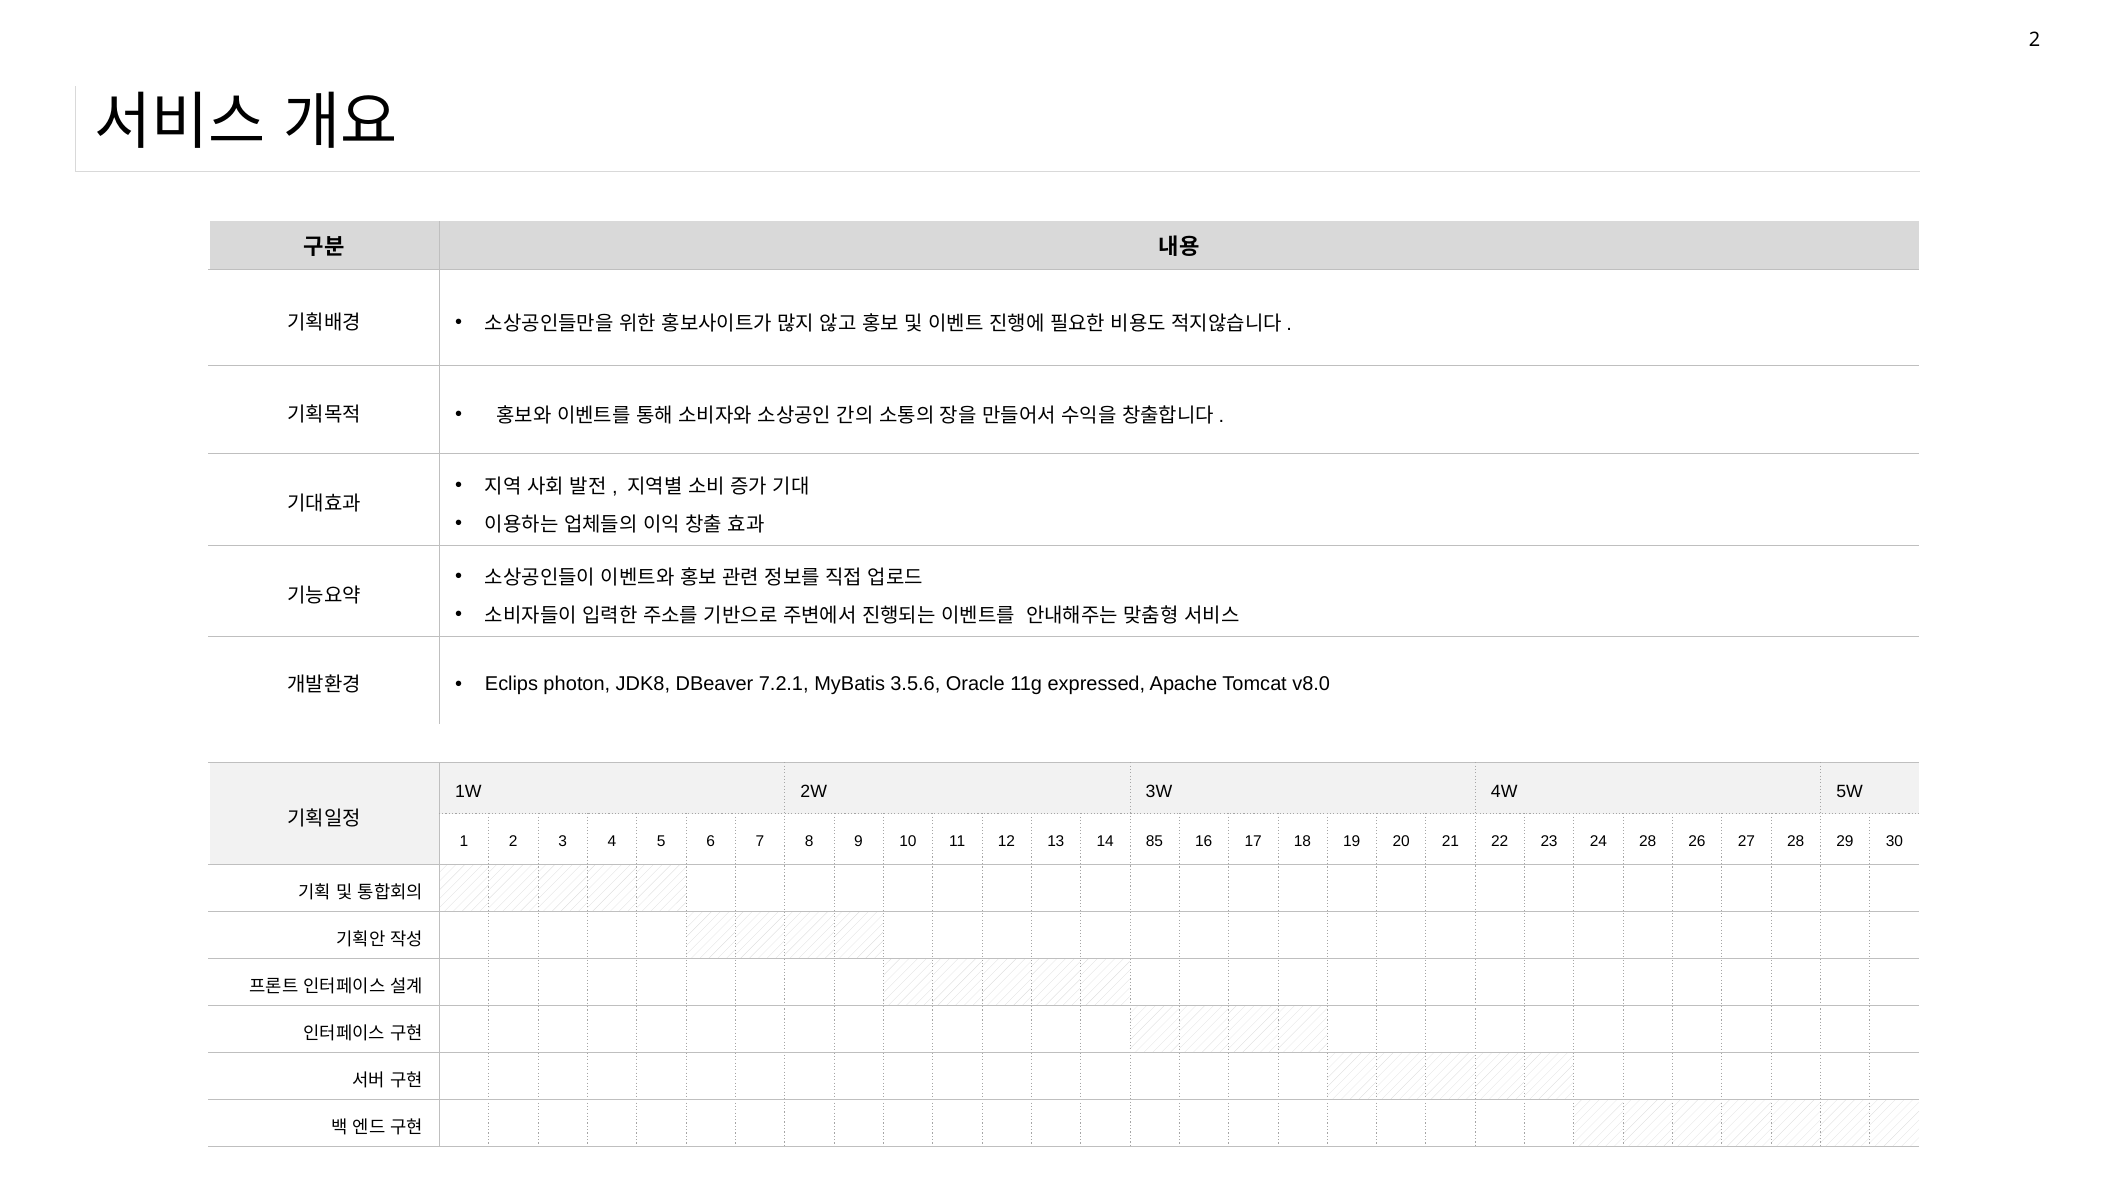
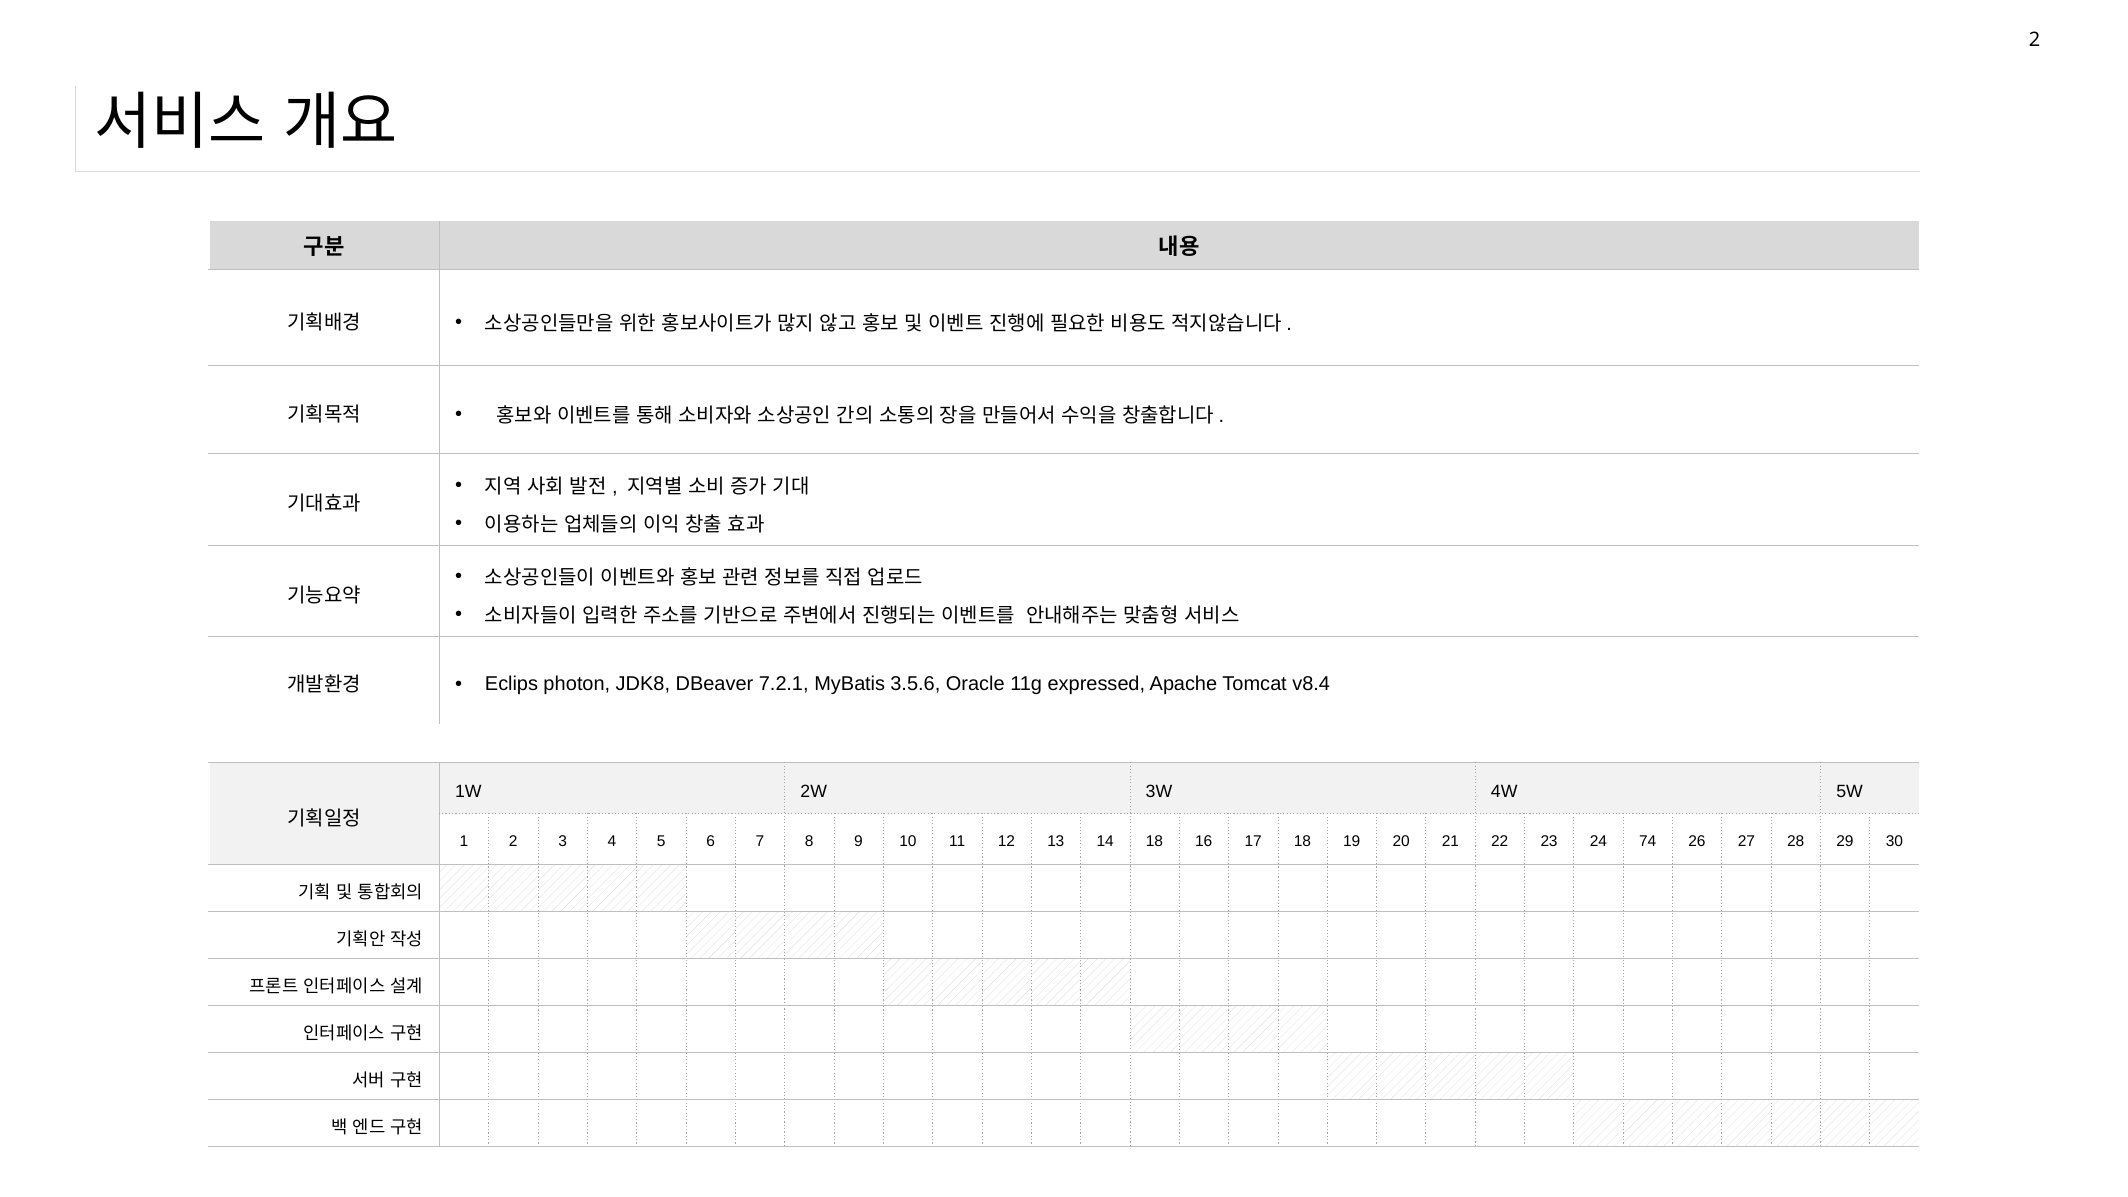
v8.0: v8.0 -> v8.4 (1311, 684)
14 85: 85 -> 18 (1154, 842)
24 28: 28 -> 74 (1648, 842)
